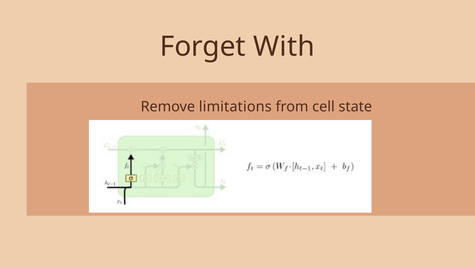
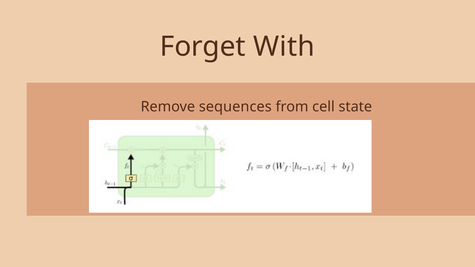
limitations: limitations -> sequences (235, 107)
